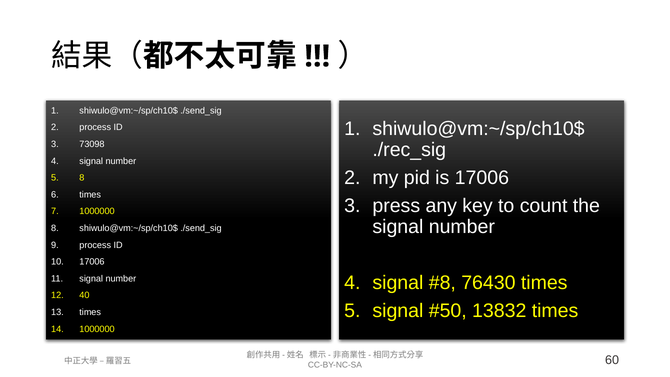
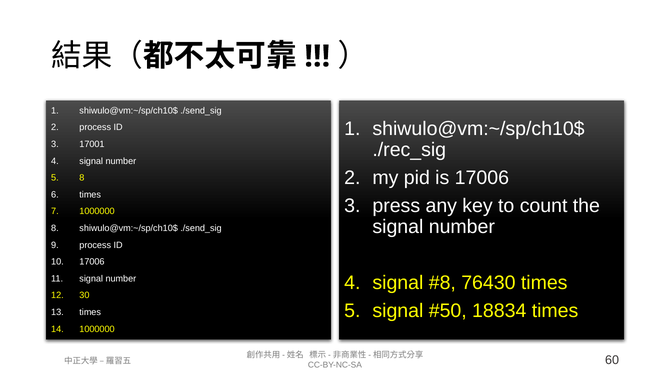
73098: 73098 -> 17001 (92, 144)
40: 40 -> 30 (84, 295)
13832: 13832 -> 18834 (499, 311)
